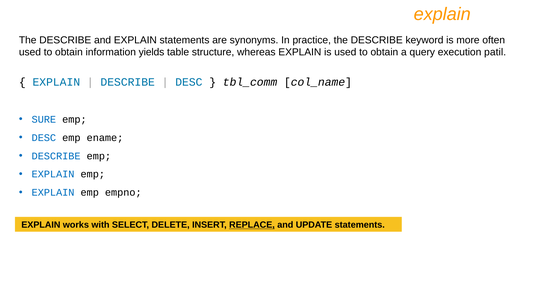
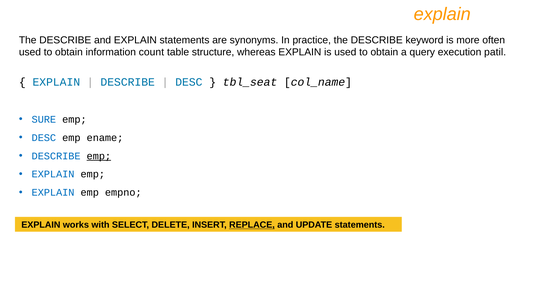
yields: yields -> count (151, 52)
tbl_comm: tbl_comm -> tbl_seat (250, 82)
emp underline: none -> present (99, 156)
